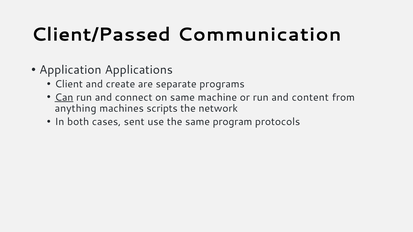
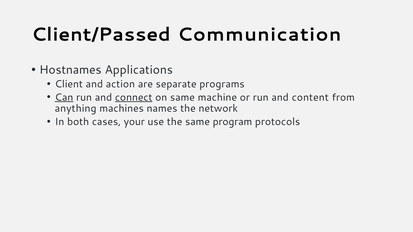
Application: Application -> Hostnames (70, 70)
create: create -> action (120, 84)
connect underline: none -> present (134, 97)
scripts: scripts -> names (162, 109)
sent: sent -> your (134, 122)
